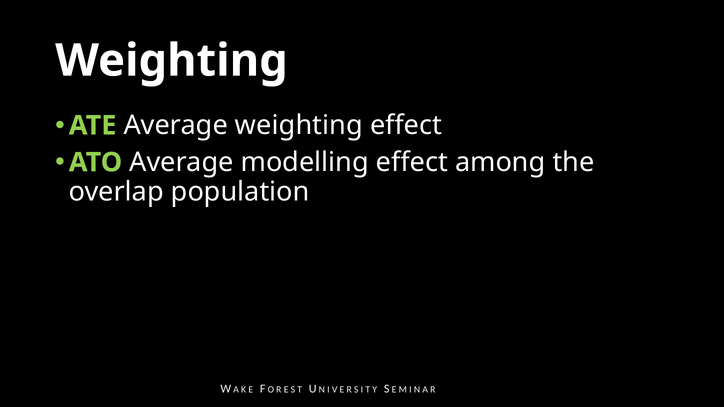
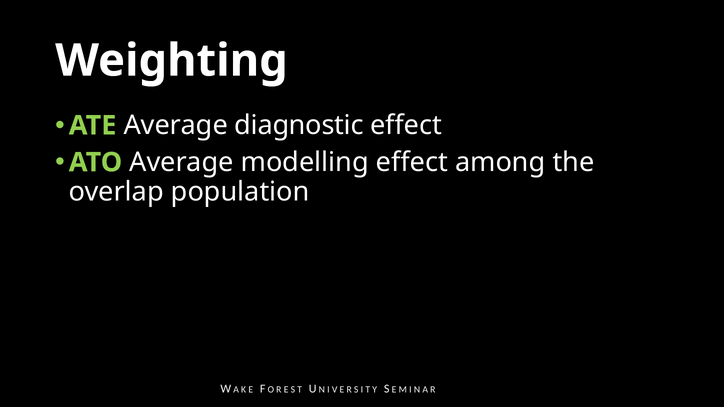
Average weighting: weighting -> diagnostic (299, 126)
